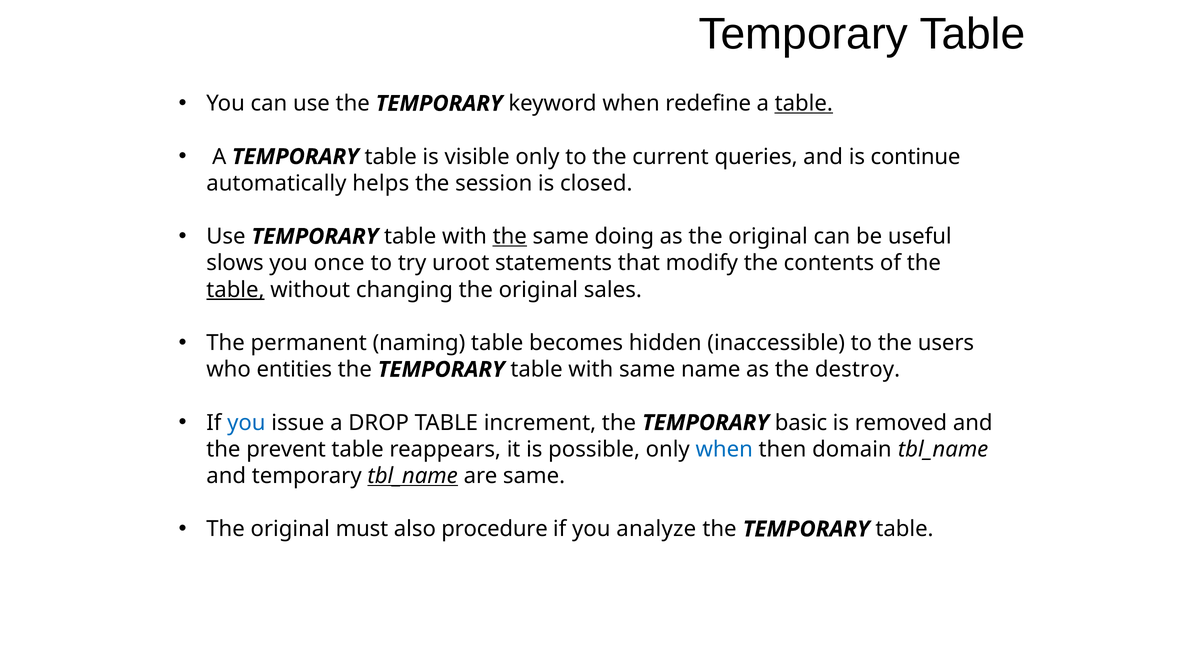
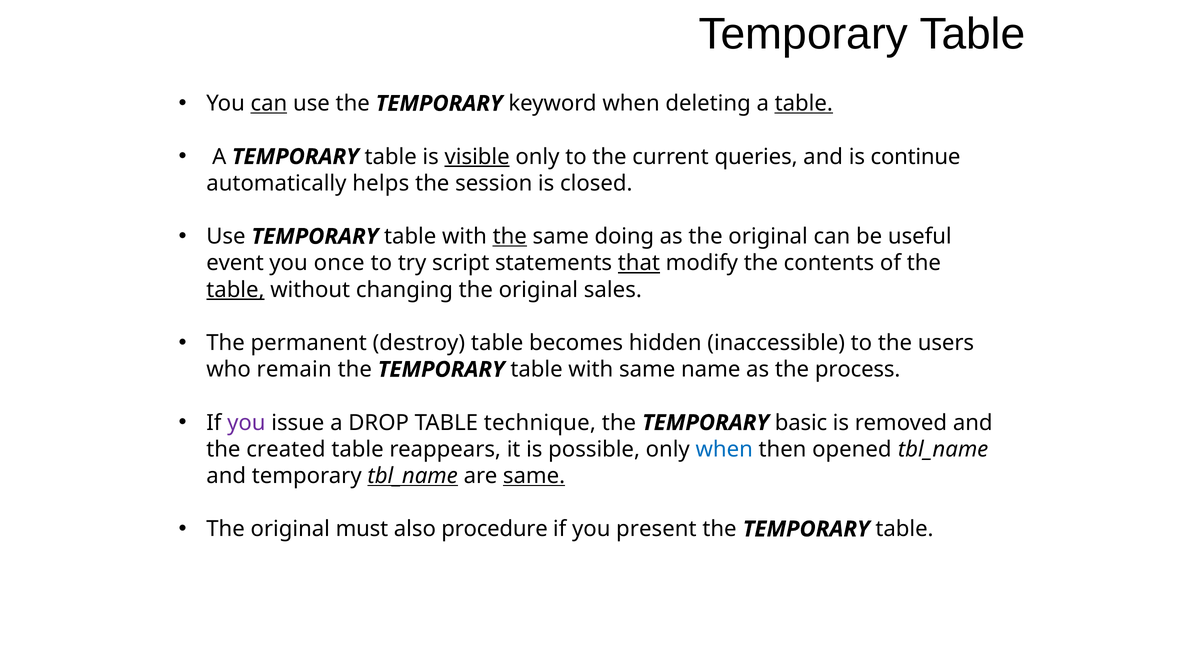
can underline: none -> present (269, 104)
redefine: redefine -> deleting (708, 104)
visible underline: none -> present (477, 157)
slows: slows -> event (235, 263)
uroot: uroot -> script (461, 263)
that underline: none -> present (639, 263)
naming: naming -> destroy (419, 343)
entities: entities -> remain (294, 369)
destroy: destroy -> process (858, 369)
you colour: blue -> purple (246, 423)
increment: increment -> technique (540, 423)
prevent: prevent -> created (286, 449)
domain: domain -> opened (852, 449)
same underline: none -> present (534, 476)
analyze: analyze -> present (656, 529)
